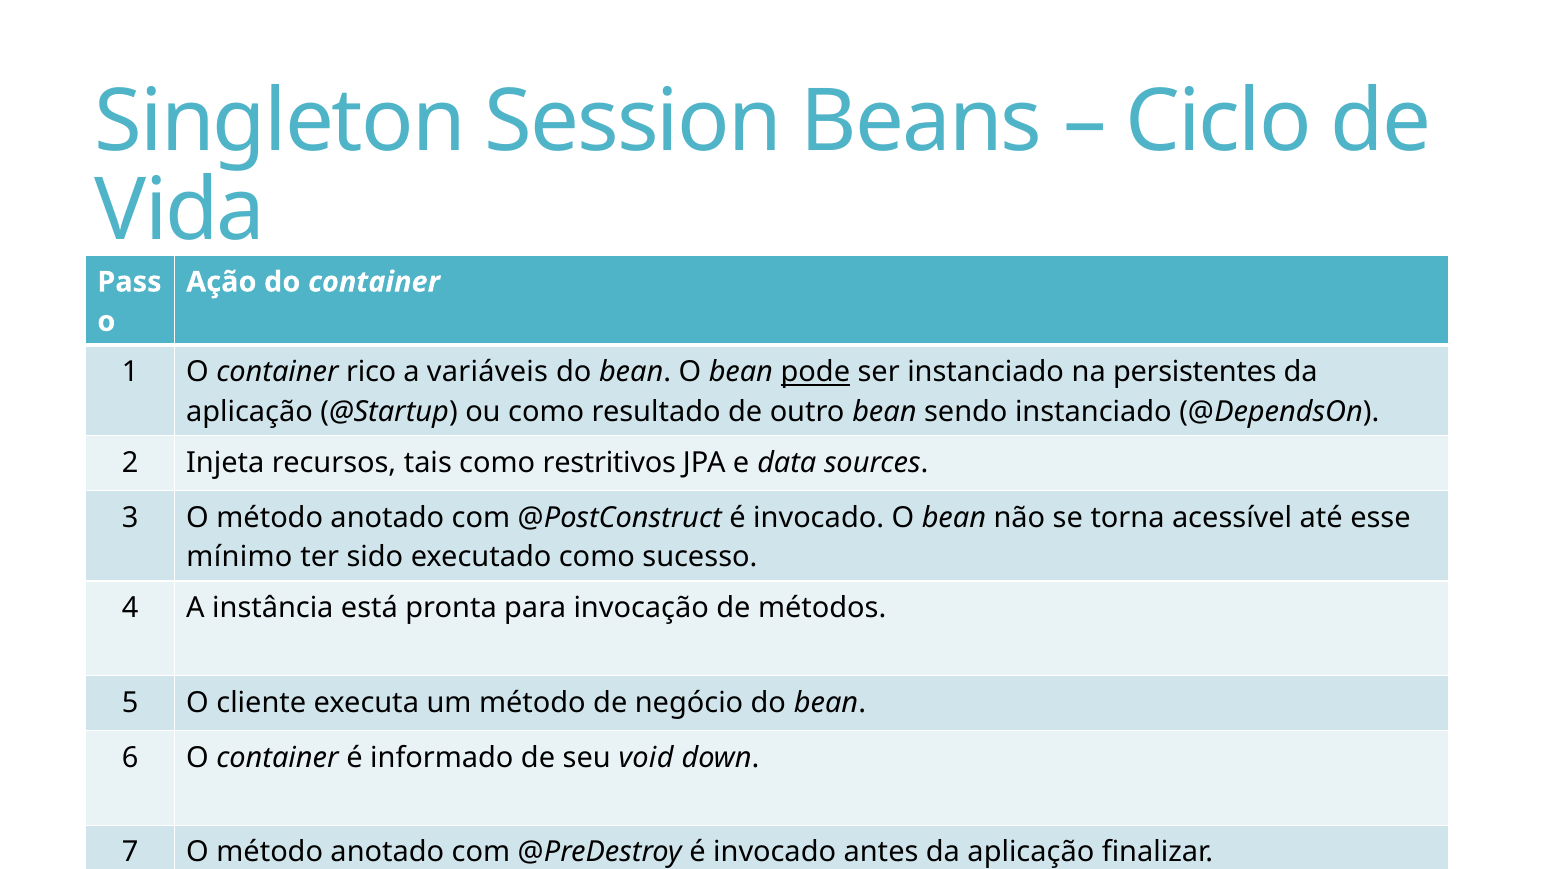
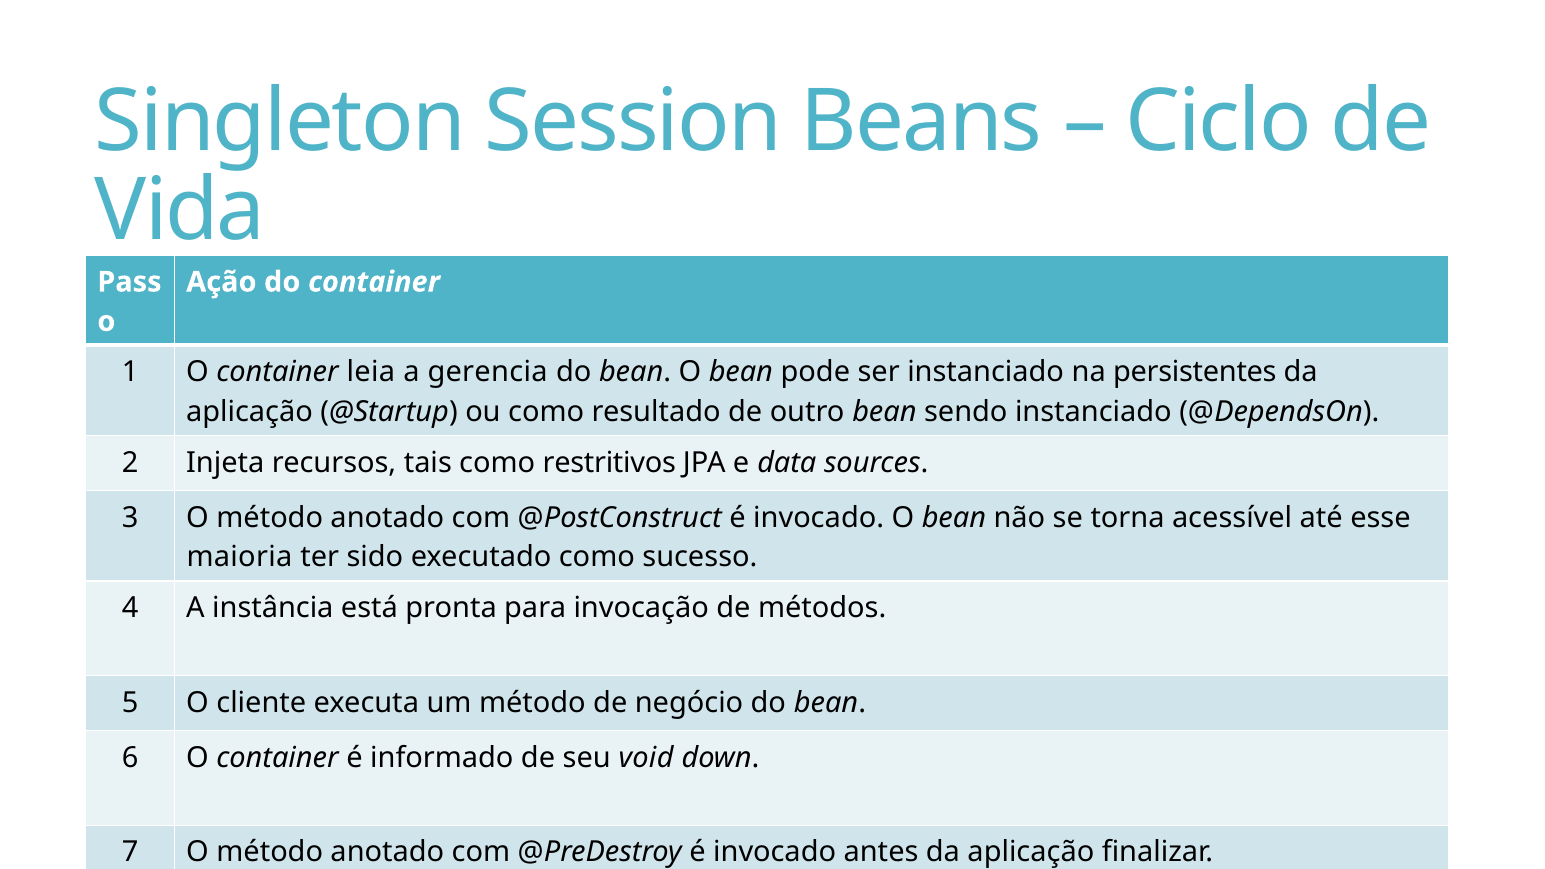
rico: rico -> leia (371, 372)
variáveis: variáveis -> gerencia (488, 372)
pode underline: present -> none (815, 372)
mínimo: mínimo -> maioria (239, 557)
